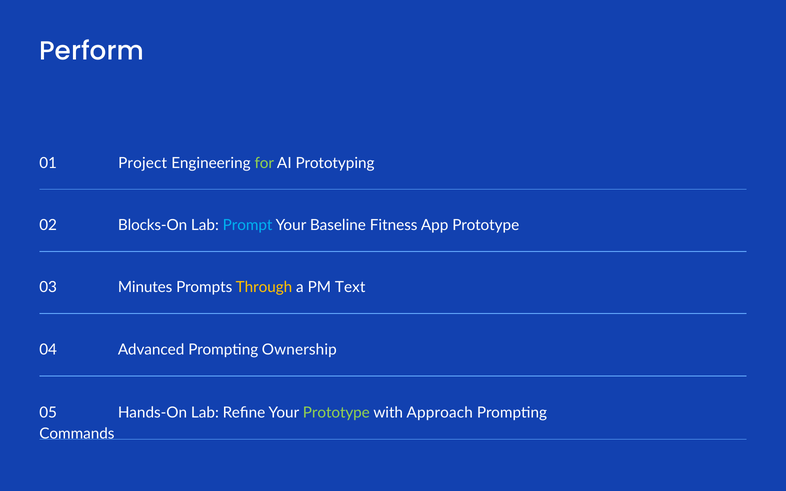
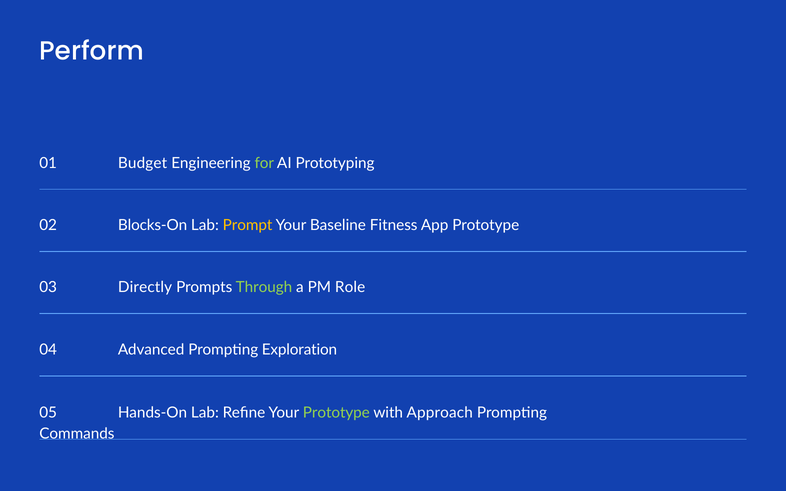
Project: Project -> Budget (143, 163)
Prompt colour: light blue -> yellow (248, 225)
Minutes: Minutes -> Directly (145, 288)
Through colour: yellow -> light green (264, 288)
Text: Text -> Role (350, 288)
Ownership: Ownership -> Exploration (299, 350)
